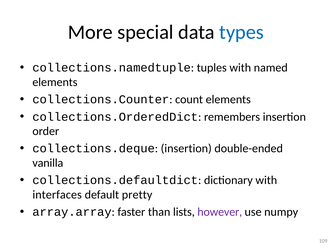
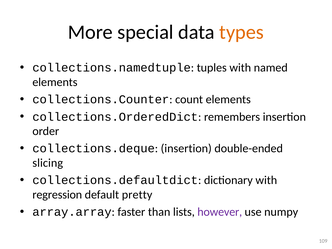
types colour: blue -> orange (242, 32)
vanilla: vanilla -> slicing (48, 163)
interfaces: interfaces -> regression (57, 195)
